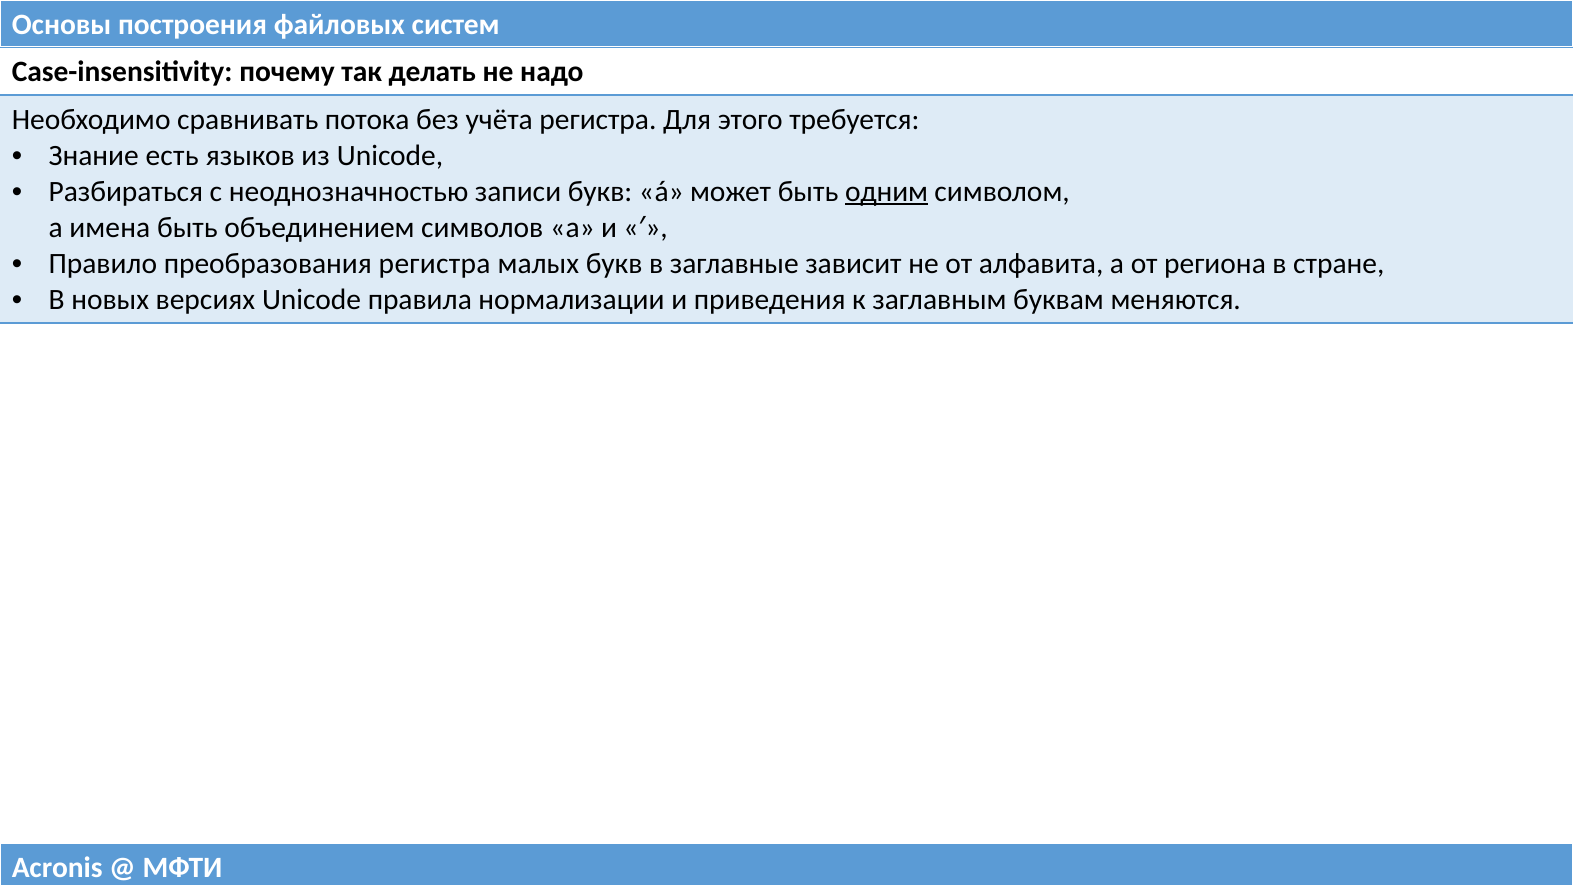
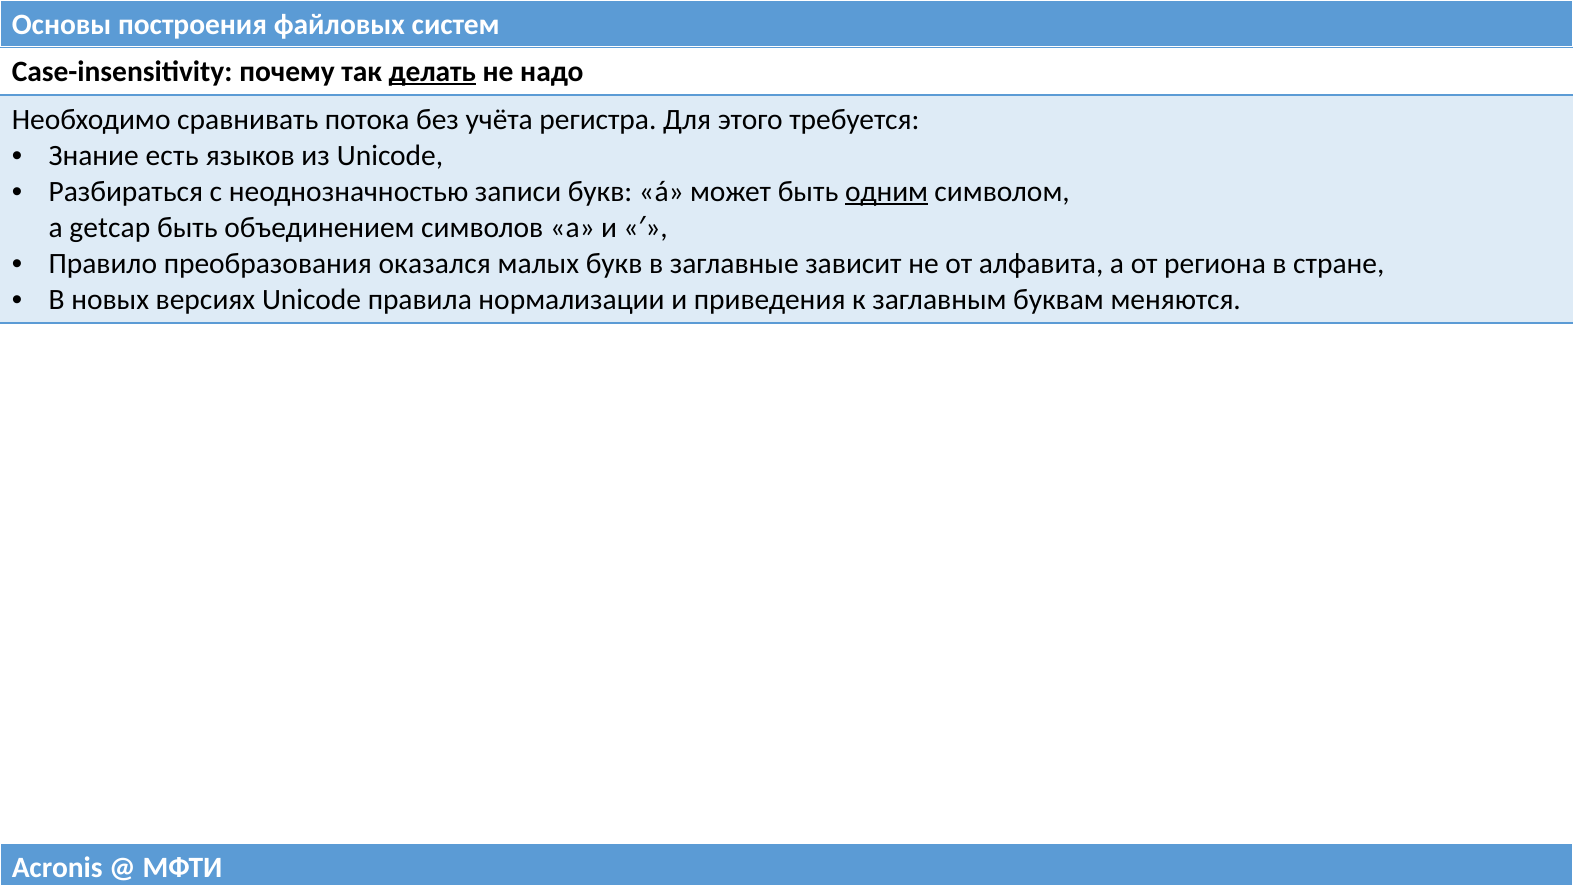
делать underline: none -> present (432, 71)
имена: имена -> getcap (110, 227)
преобразования регистра: регистра -> оказался (435, 263)
